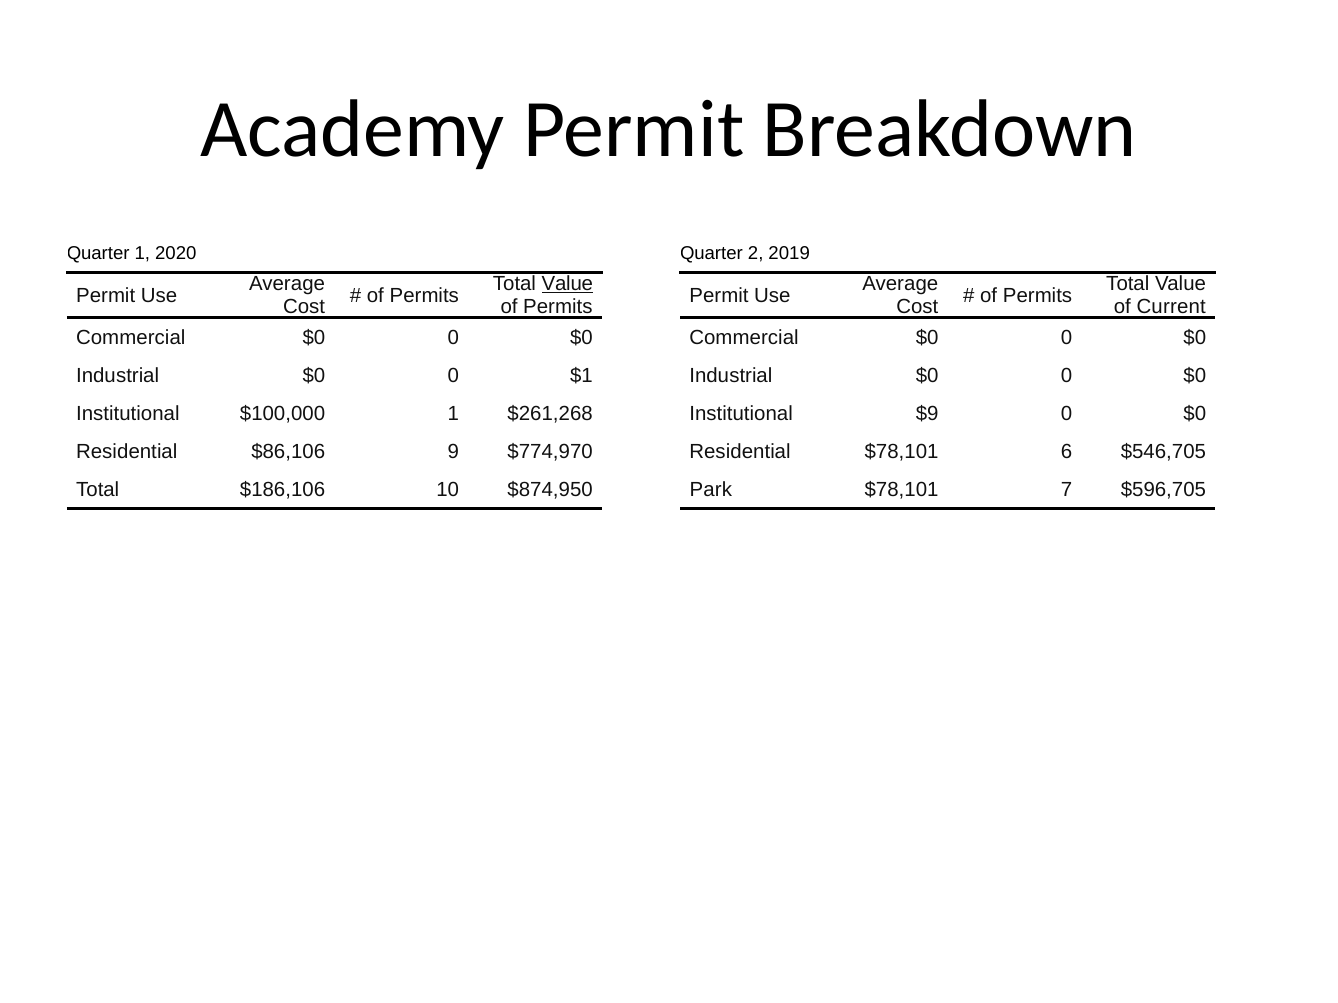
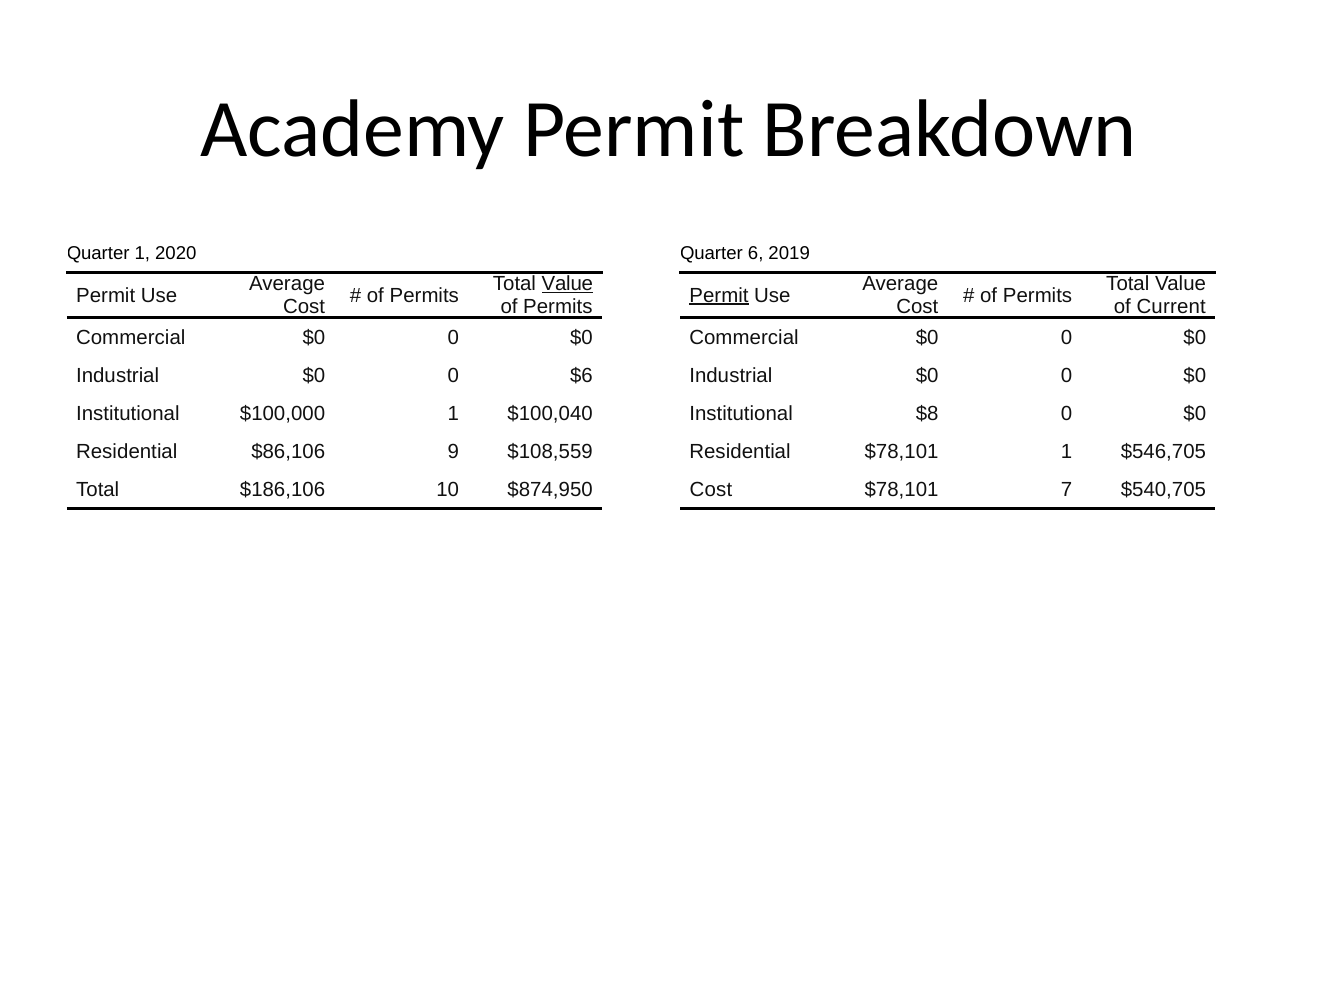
2: 2 -> 6 (756, 253)
Permit underline: none -> present (719, 295)
$1: $1 -> $6 (581, 376)
$261,268: $261,268 -> $100,040 (550, 414)
$9: $9 -> $8 (927, 414)
$774,970: $774,970 -> $108,559 (550, 452)
$78,101 6: 6 -> 1 (1067, 452)
Park: Park -> Cost (711, 490)
$596,705: $596,705 -> $540,705 (1163, 490)
